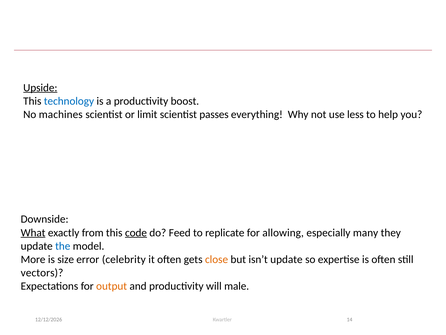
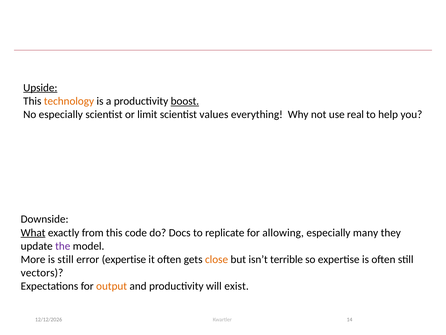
technology colour: blue -> orange (69, 101)
boost underline: none -> present (185, 101)
No machines: machines -> especially (61, 114)
passes: passes -> values (214, 114)
less: less -> real (355, 114)
code underline: present -> none (136, 232)
Feed: Feed -> Docs (180, 232)
the colour: blue -> purple (63, 246)
is size: size -> still (66, 259)
error celebrity: celebrity -> expertise (124, 259)
isn’t update: update -> terrible (287, 259)
male: male -> exist (237, 286)
